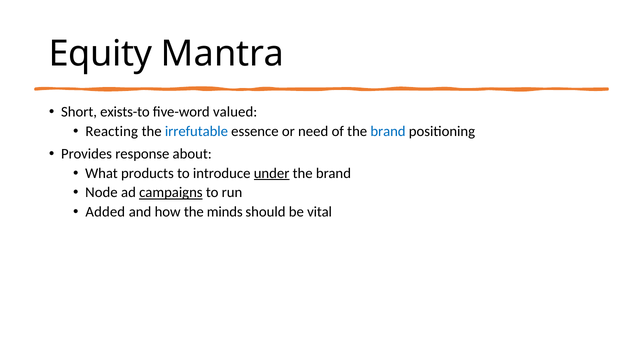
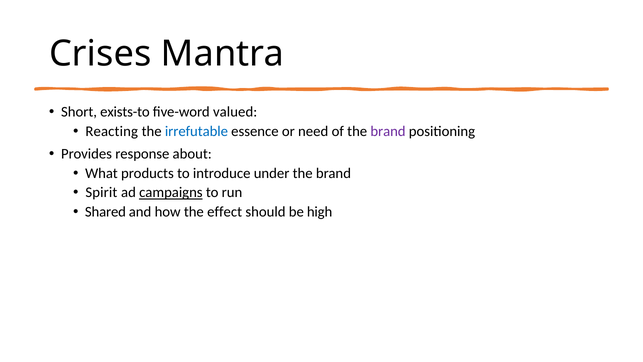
Equity: Equity -> Crises (100, 54)
brand colour: blue -> purple (388, 131)
under underline: present -> none (272, 173)
Node: Node -> Spirit (101, 192)
Added: Added -> Shared (105, 212)
minds: minds -> effect (225, 212)
vital: vital -> high (320, 212)
